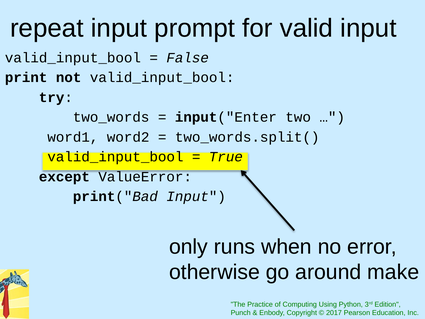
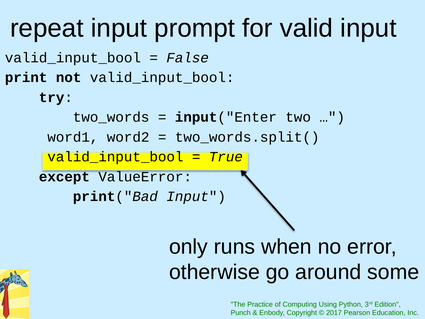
make: make -> some (393, 272)
